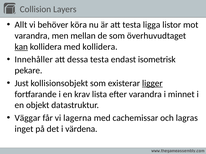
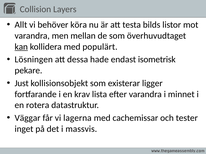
ligga: ligga -> bilds (152, 25)
med kollidera: kollidera -> populärt (100, 47)
Innehåller: Innehåller -> Lösningen (34, 60)
dessa testa: testa -> hade (99, 60)
ligger underline: present -> none (152, 83)
objekt: objekt -> rotera (38, 105)
lagras: lagras -> tester (187, 118)
värdena: värdena -> massvis (81, 129)
